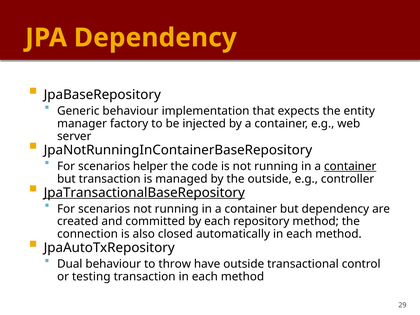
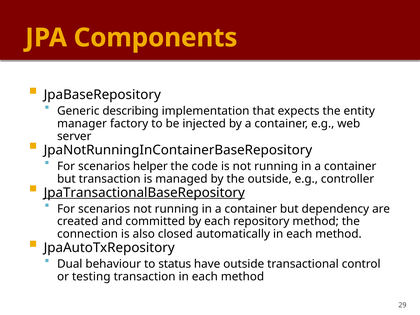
JPA Dependency: Dependency -> Components (156, 38)
Generic behaviour: behaviour -> describing (131, 111)
container underline: present -> none (350, 166)
throw: throw -> status (175, 264)
